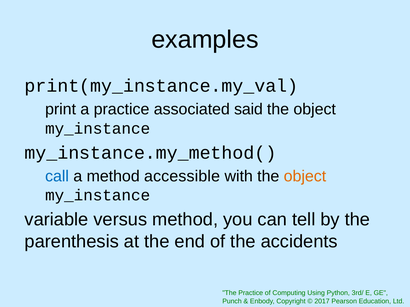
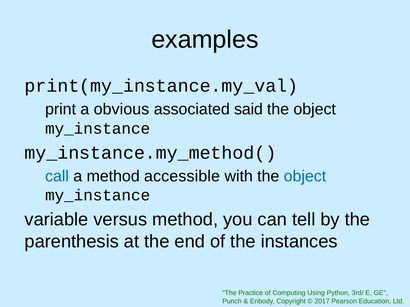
a practice: practice -> obvious (121, 110)
object colour: orange -> blue (305, 177)
accidents: accidents -> instances (299, 242)
